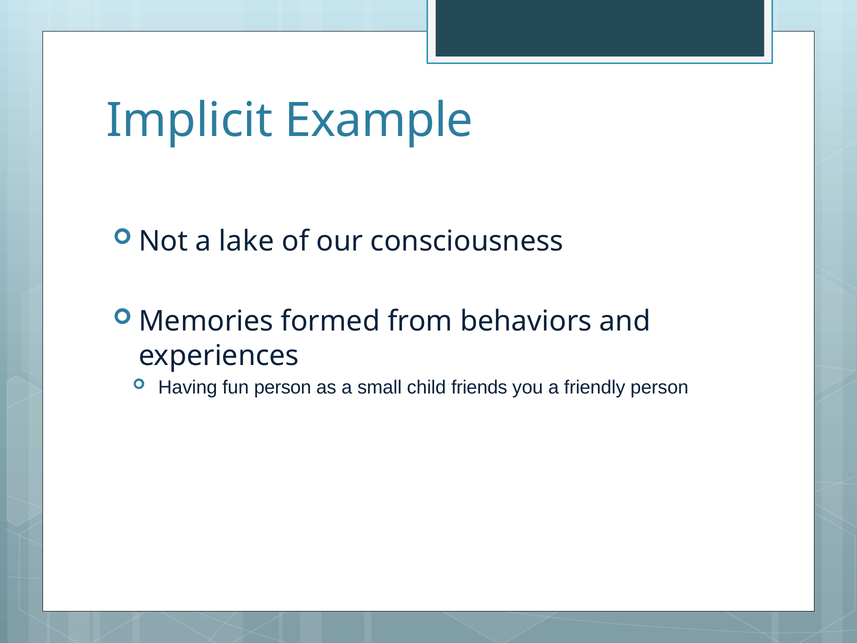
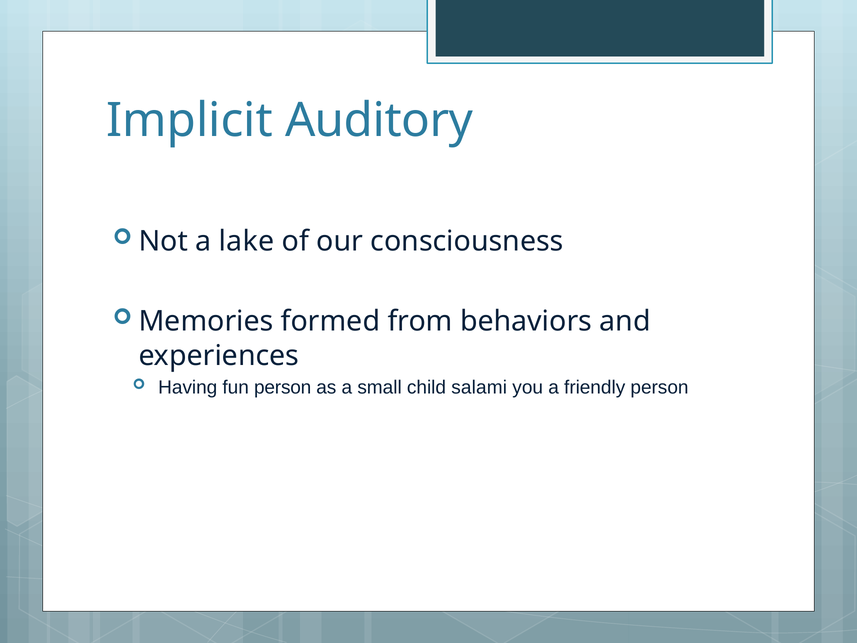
Example: Example -> Auditory (379, 120)
friends: friends -> salami (479, 387)
